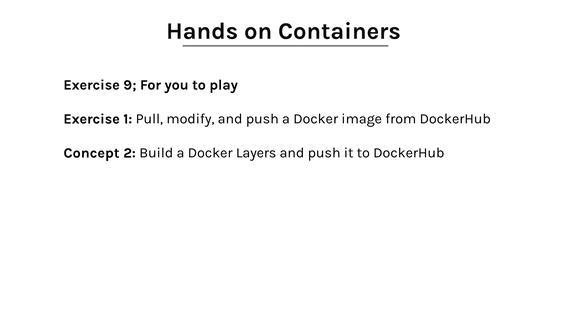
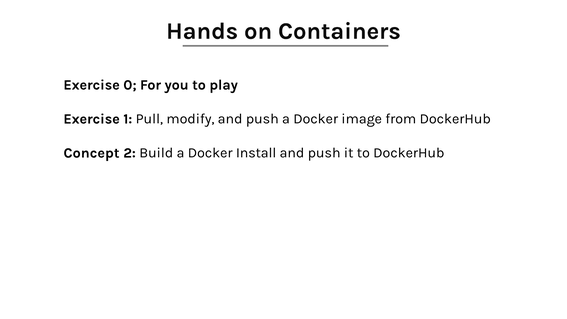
9: 9 -> 0 (130, 85)
Layers: Layers -> Install (256, 153)
